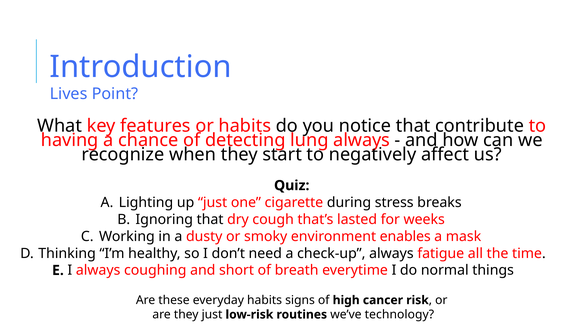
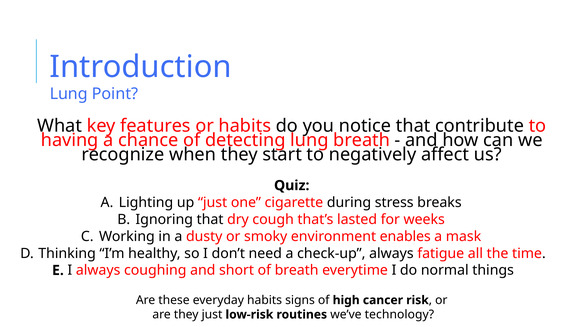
Lives: Lives -> Lung (69, 94)
lung always: always -> breath (362, 140)
